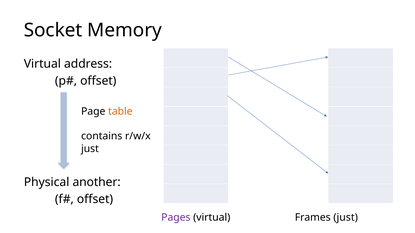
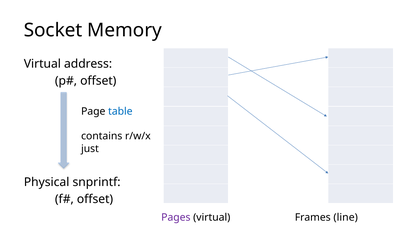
table colour: orange -> blue (120, 112)
another: another -> snprintf (97, 183)
Frames just: just -> line (346, 218)
